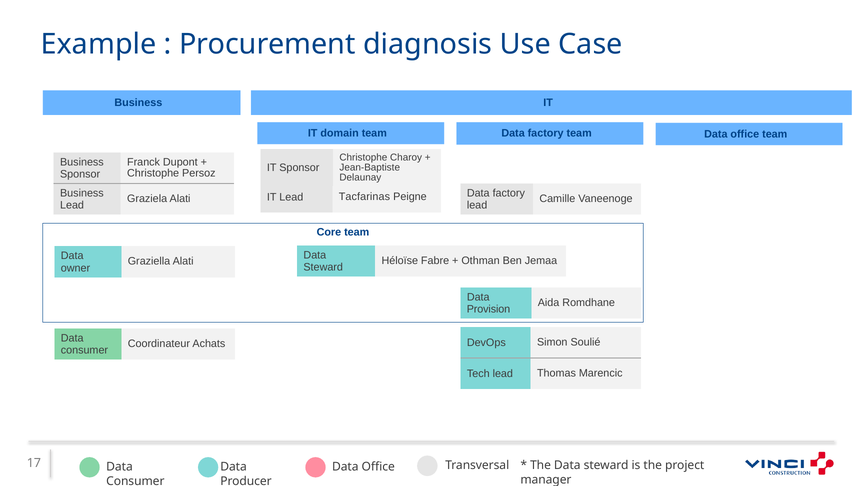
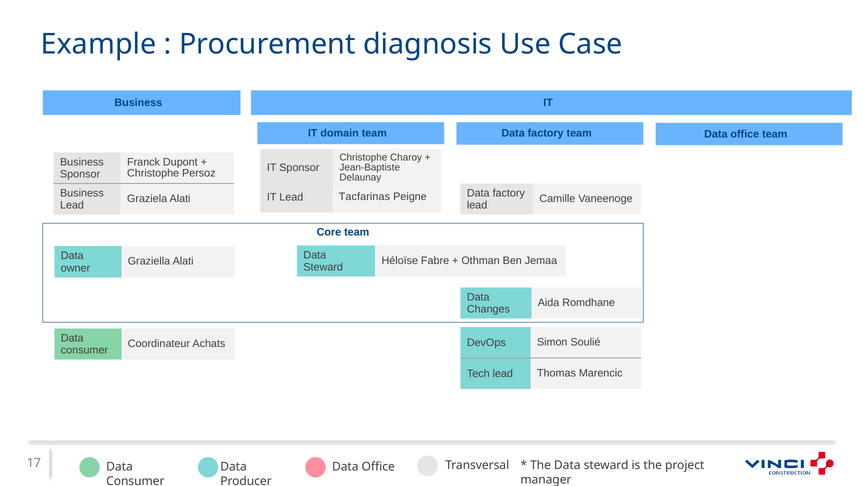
Provision: Provision -> Changes (488, 309)
